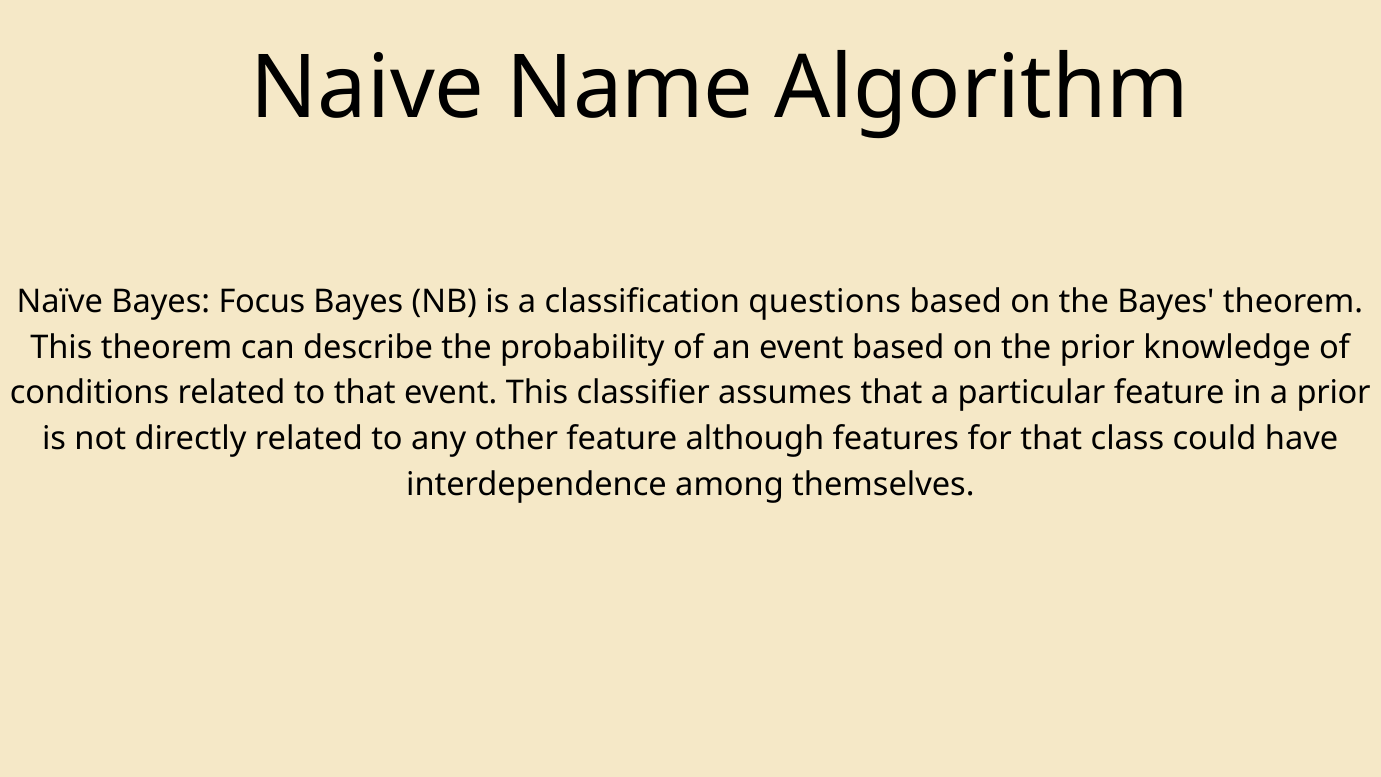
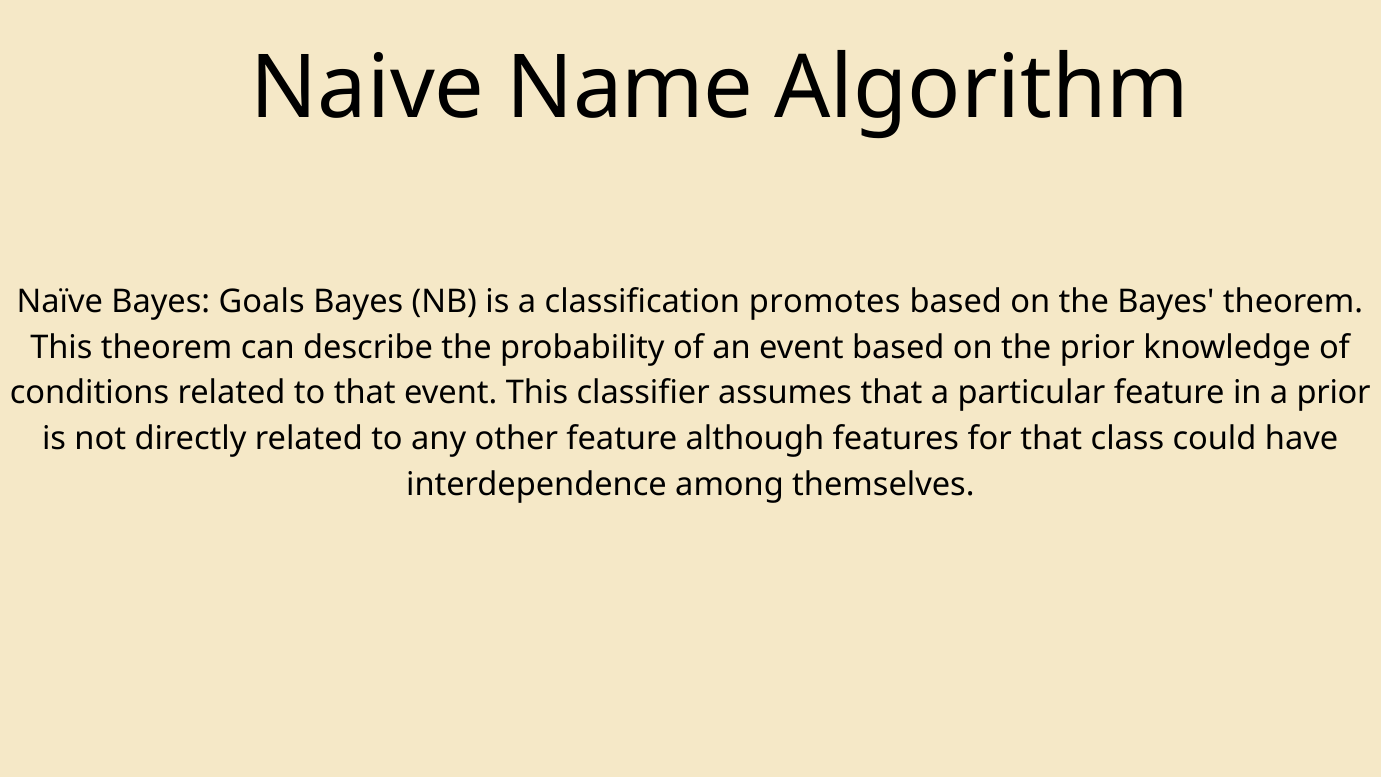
Focus: Focus -> Goals (262, 302)
questions: questions -> promotes (825, 302)
